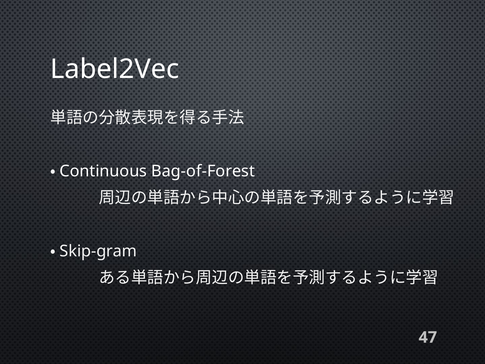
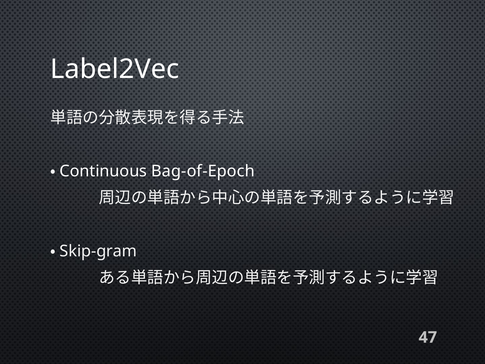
Bag-of-Forest: Bag-of-Forest -> Bag-of-Epoch (203, 171)
